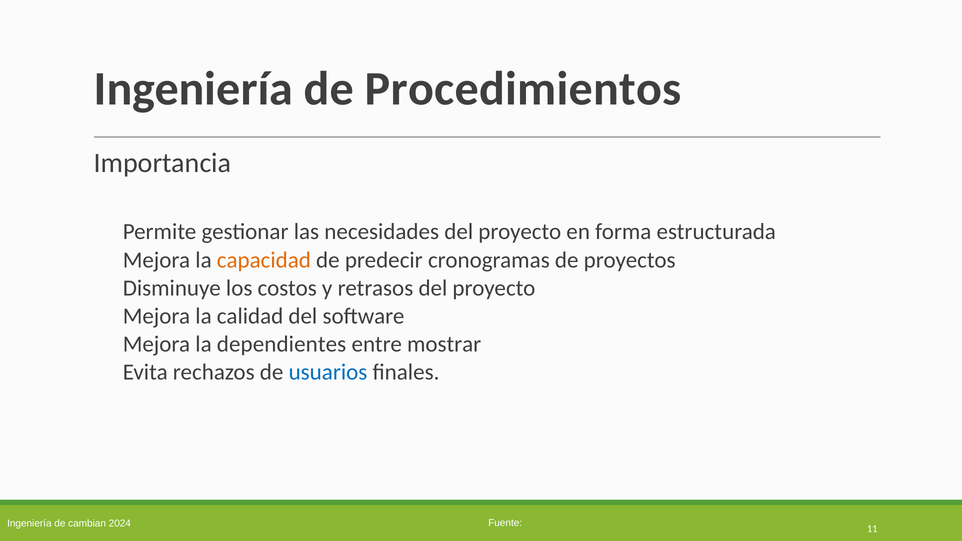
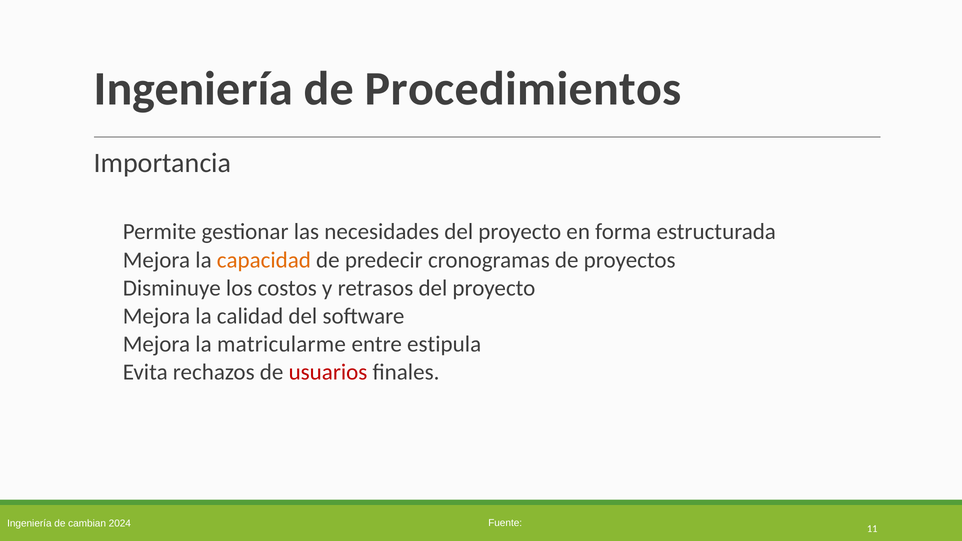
dependientes: dependientes -> matricularme (281, 344)
mostrar: mostrar -> estipula (444, 344)
usuarios colour: blue -> red (328, 372)
